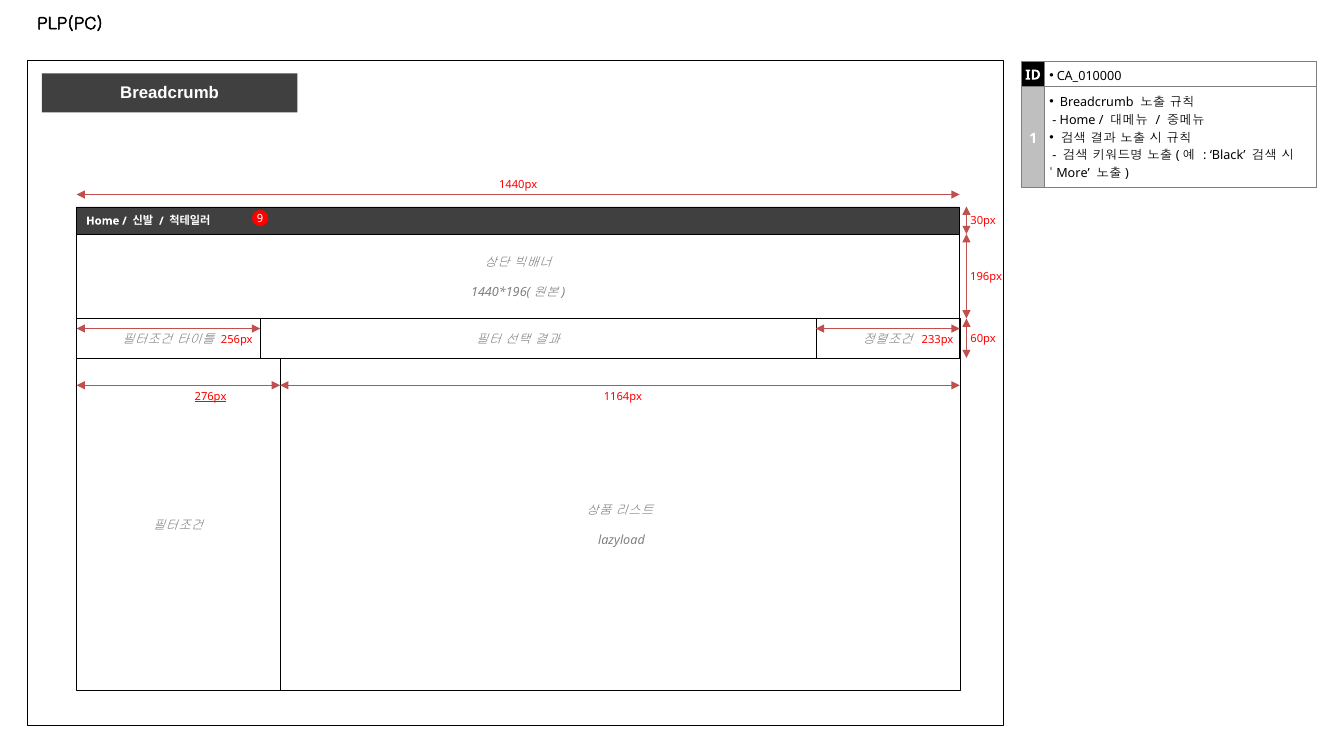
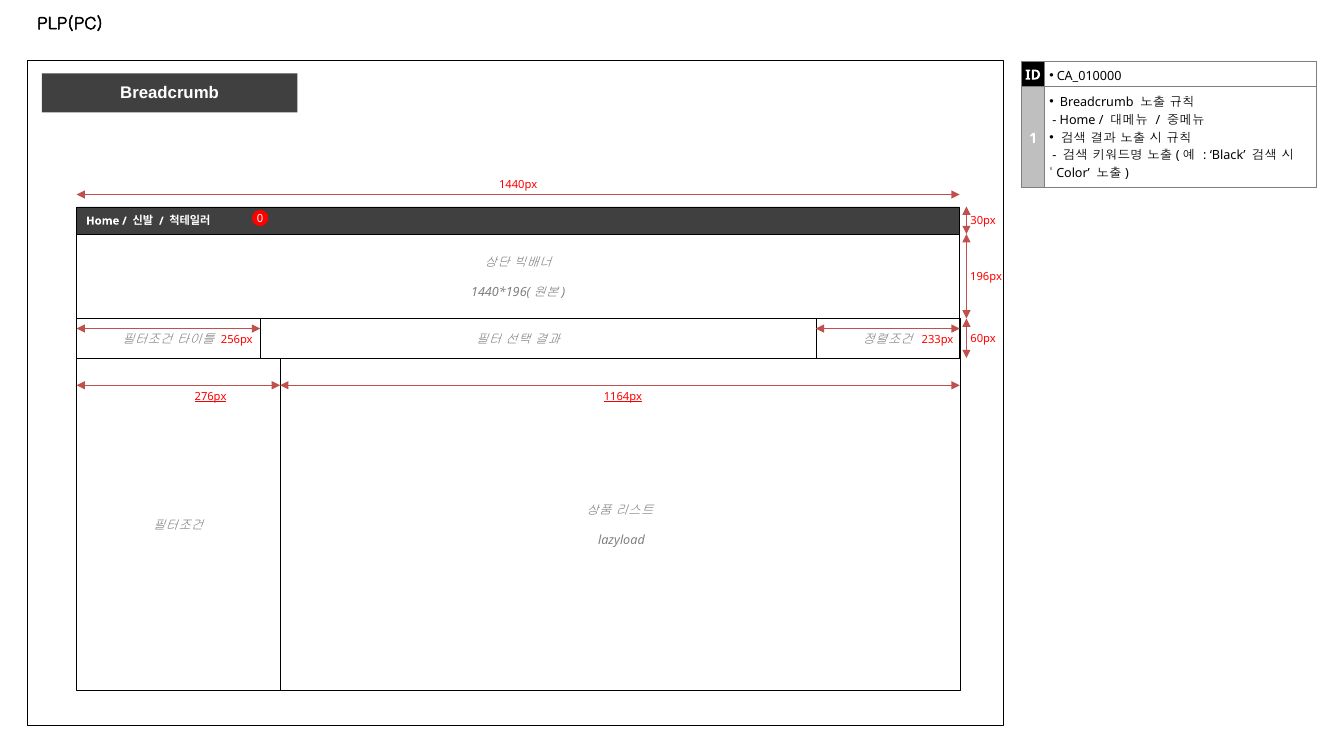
More: More -> Color (1073, 174)
9: 9 -> 0 (260, 219)
1164px underline: none -> present (623, 397)
